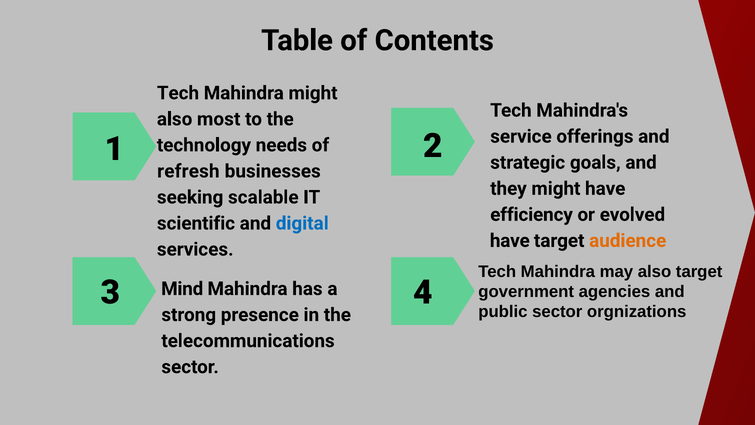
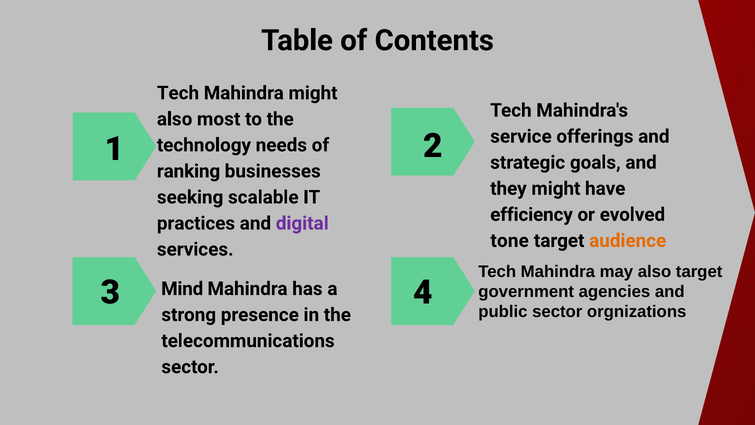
refresh: refresh -> ranking (189, 171)
scientific: scientific -> practices (196, 223)
digital colour: blue -> purple (302, 223)
have: have -> tone (510, 241)
